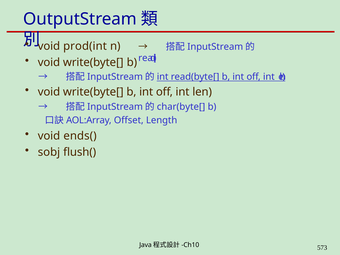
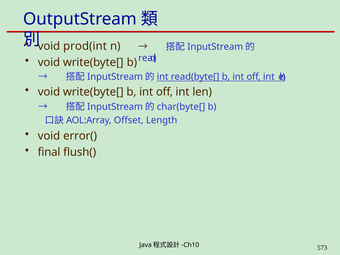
ends(: ends( -> error( (80, 136)
sobj: sobj -> final (49, 152)
